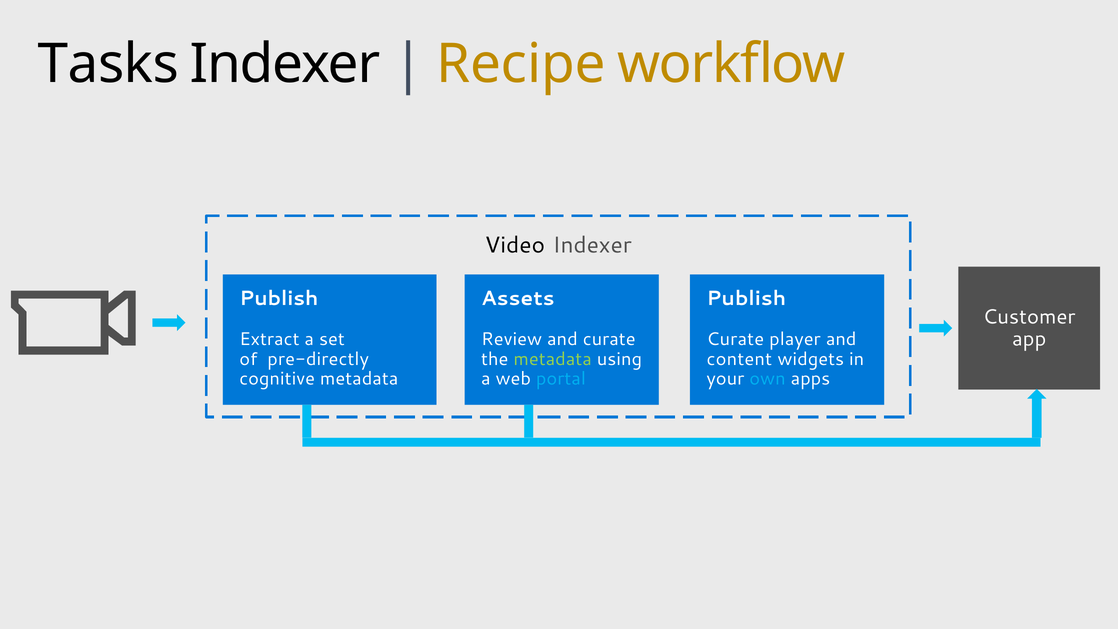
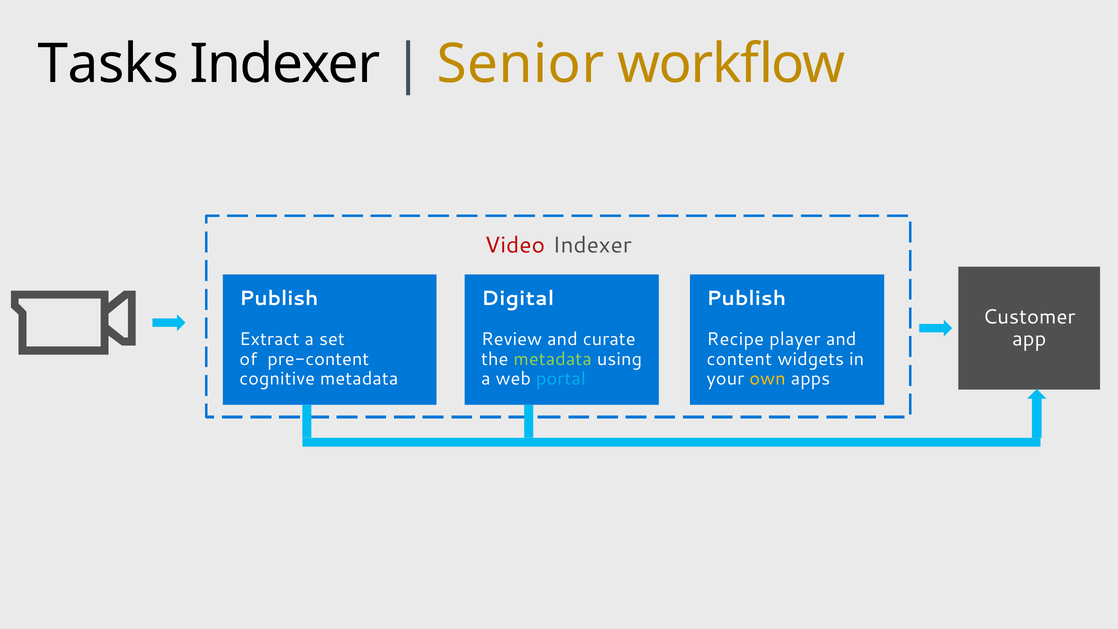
Recipe: Recipe -> Senior (521, 64)
Video colour: black -> red (515, 245)
Assets: Assets -> Digital (518, 298)
Curate: Curate -> Recipe (735, 339)
pre-directly: pre-directly -> pre-content (318, 359)
own colour: light blue -> yellow (767, 379)
